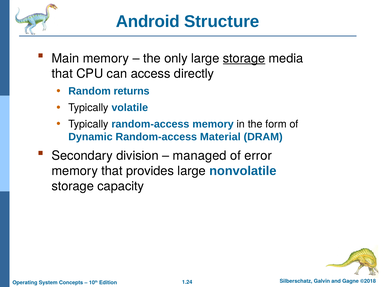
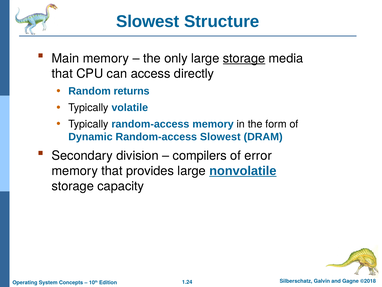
Android: Android -> Slowest (148, 21)
Random-access Material: Material -> Slowest (220, 137)
managed: managed -> compilers (200, 155)
nonvolatile underline: none -> present (243, 171)
